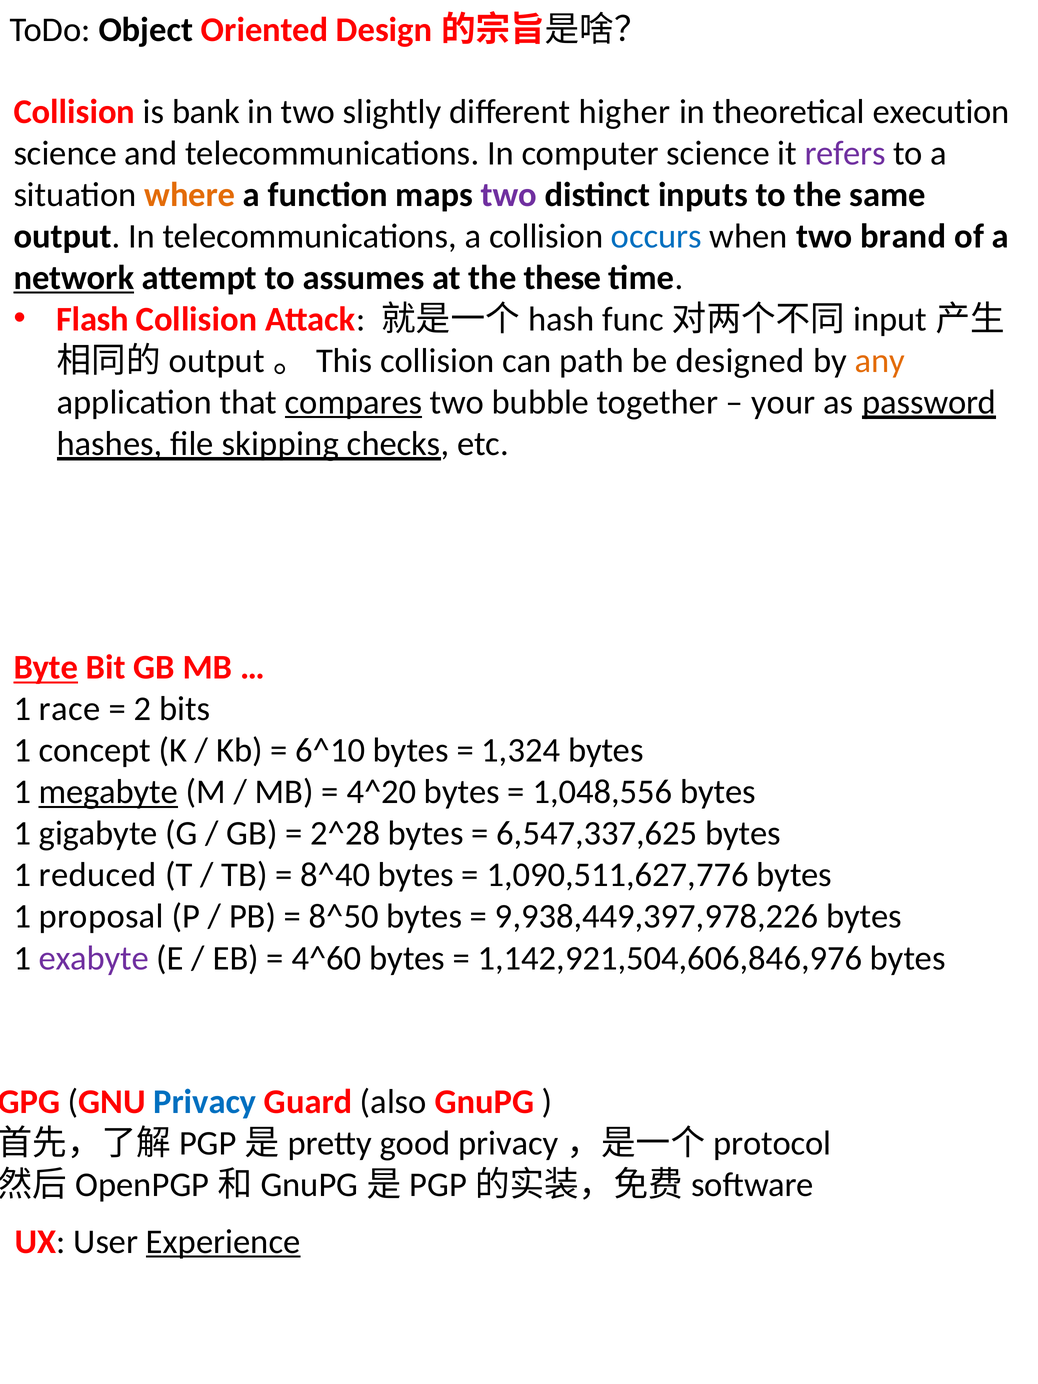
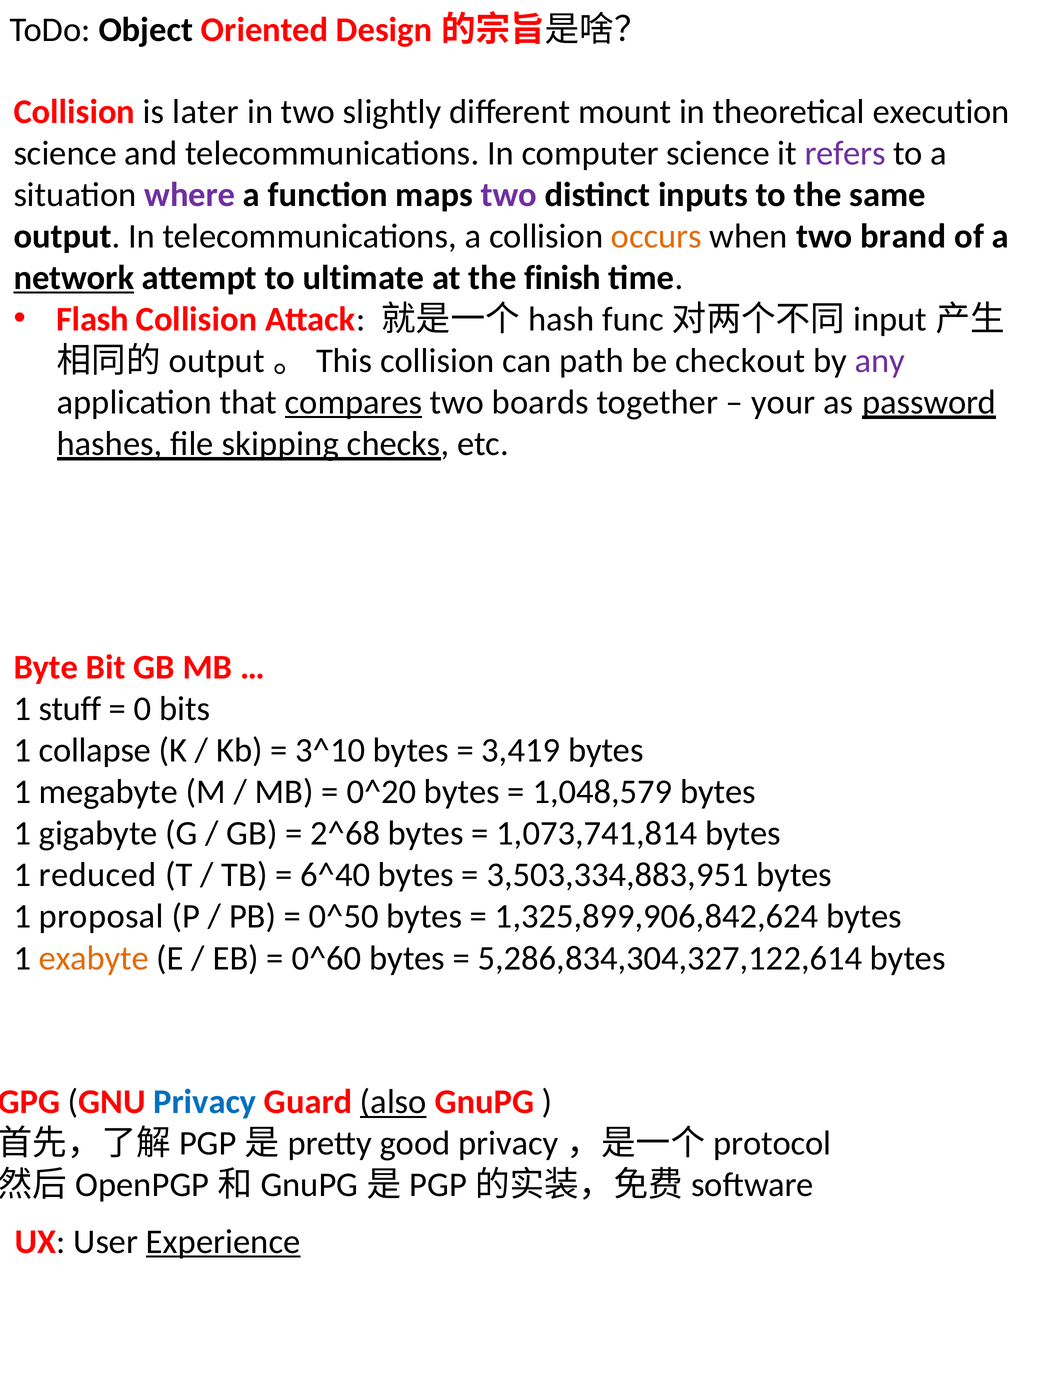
bank: bank -> later (206, 112)
higher: higher -> mount (625, 112)
where colour: orange -> purple (190, 195)
occurs colour: blue -> orange (656, 236)
assumes: assumes -> ultimate (364, 278)
these: these -> finish (563, 278)
designed: designed -> checkout (740, 361)
any colour: orange -> purple (880, 361)
bubble: bubble -> boards (540, 402)
Byte underline: present -> none (46, 667)
race: race -> stuff (70, 709)
2: 2 -> 0 (143, 709)
concept: concept -> collapse (95, 750)
6^10: 6^10 -> 3^10 (330, 750)
1,324: 1,324 -> 3,419 (521, 750)
megabyte underline: present -> none (108, 792)
4^20: 4^20 -> 0^20 (381, 792)
1,048,556: 1,048,556 -> 1,048,579 (602, 792)
2^28: 2^28 -> 2^68 (345, 834)
6,547,337,625: 6,547,337,625 -> 1,073,741,814 (597, 834)
8^40: 8^40 -> 6^40 (335, 875)
1,090,511,627,776: 1,090,511,627,776 -> 3,503,334,883,951 (618, 875)
8^50: 8^50 -> 0^50 (344, 917)
9,938,449,397,978,226: 9,938,449,397,978,226 -> 1,325,899,906,842,624 (657, 917)
exabyte colour: purple -> orange (94, 958)
4^60: 4^60 -> 0^60 (327, 958)
1,142,921,504,606,846,976: 1,142,921,504,606,846,976 -> 5,286,834,304,327,122,614 (670, 958)
also underline: none -> present (393, 1102)
